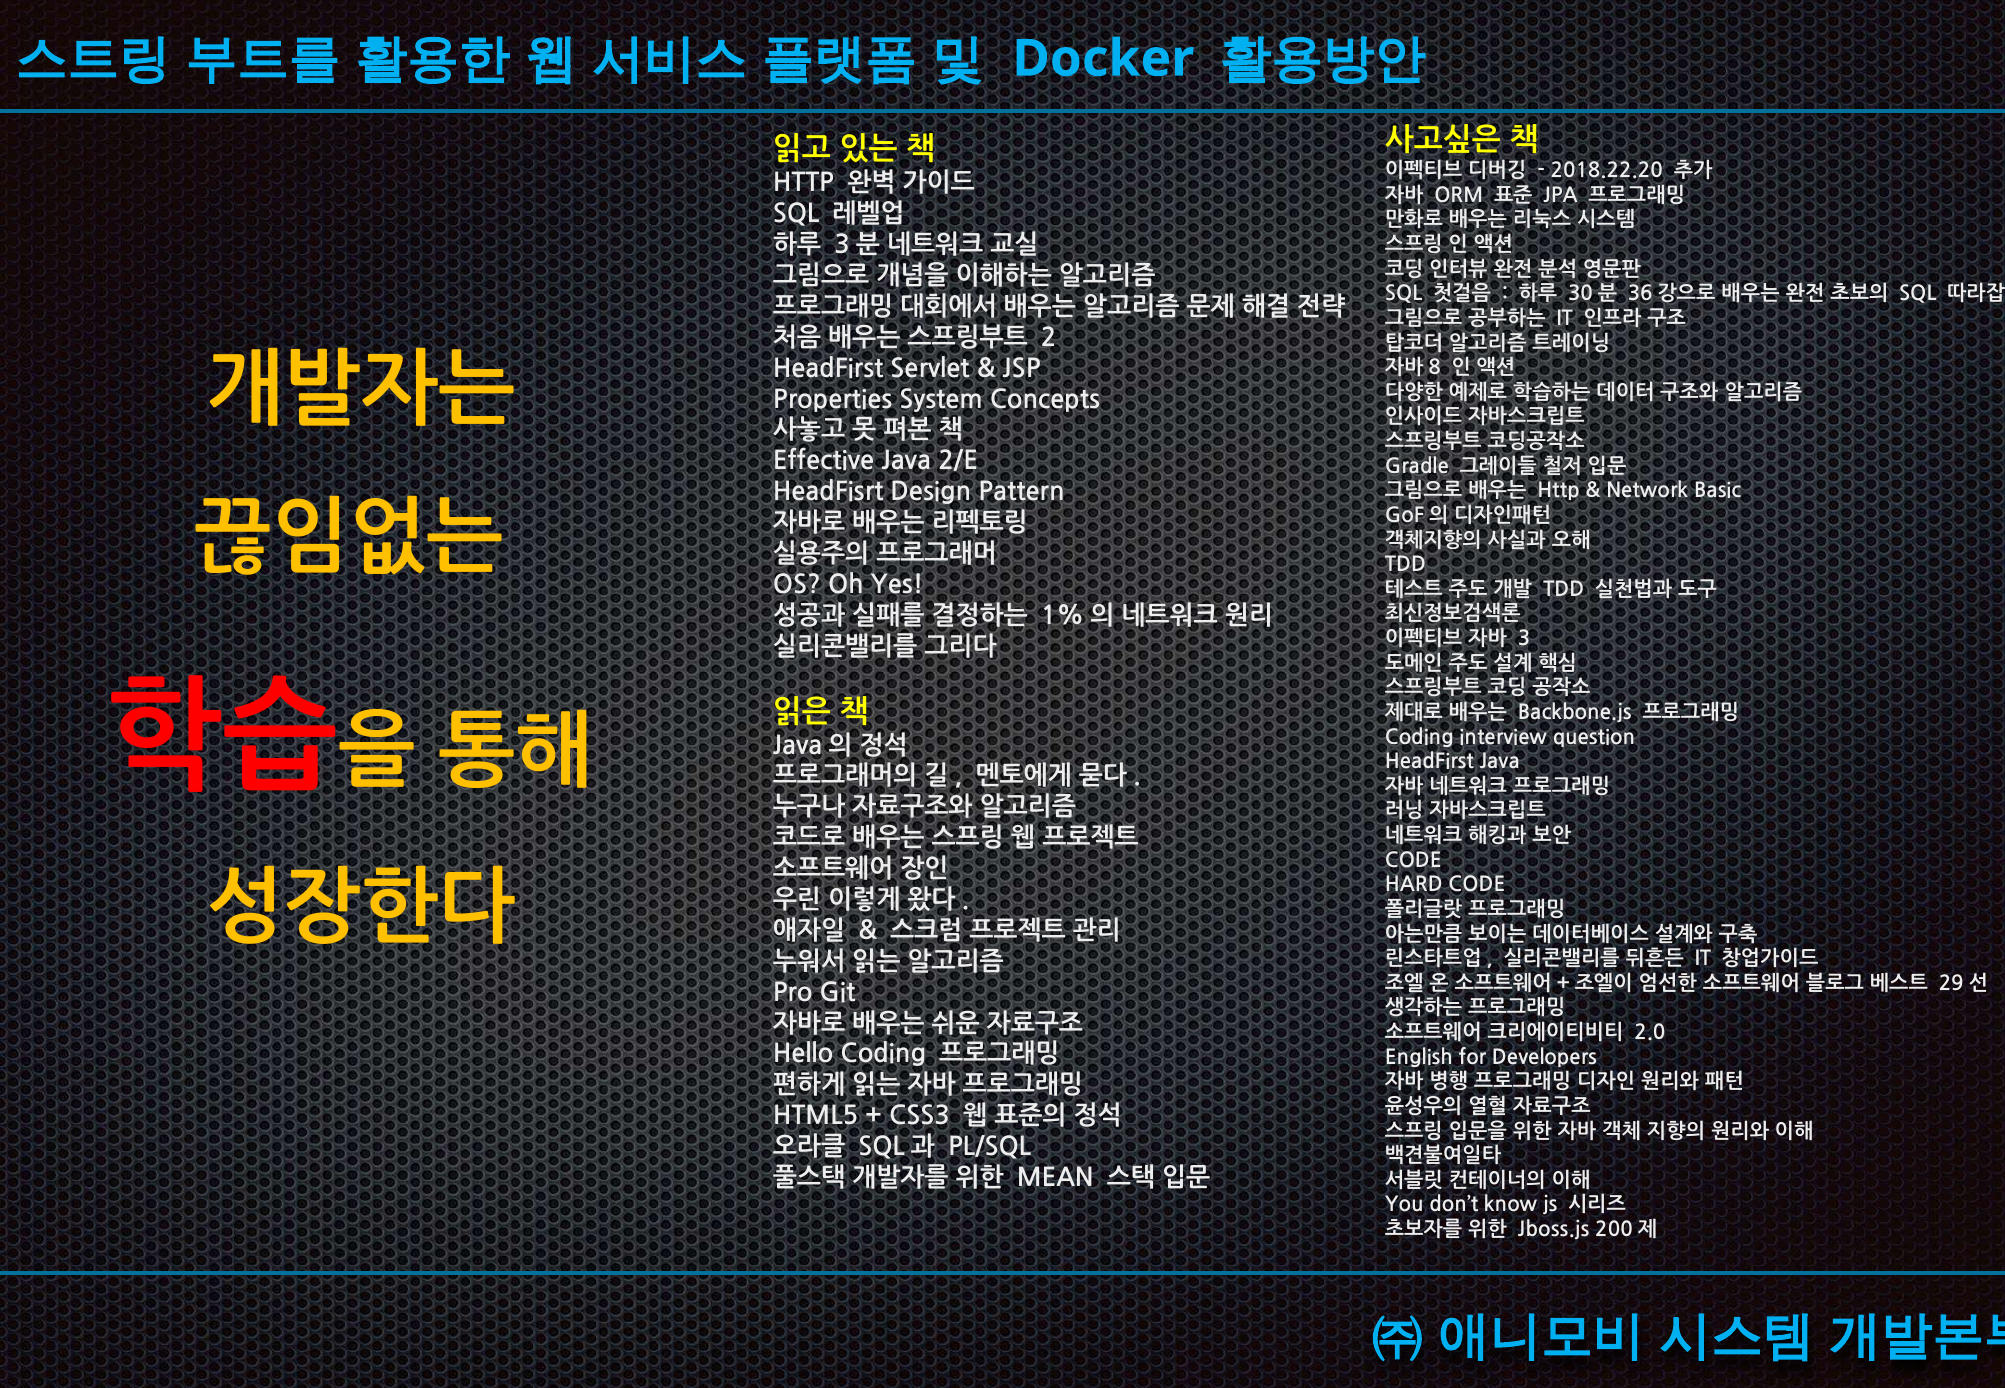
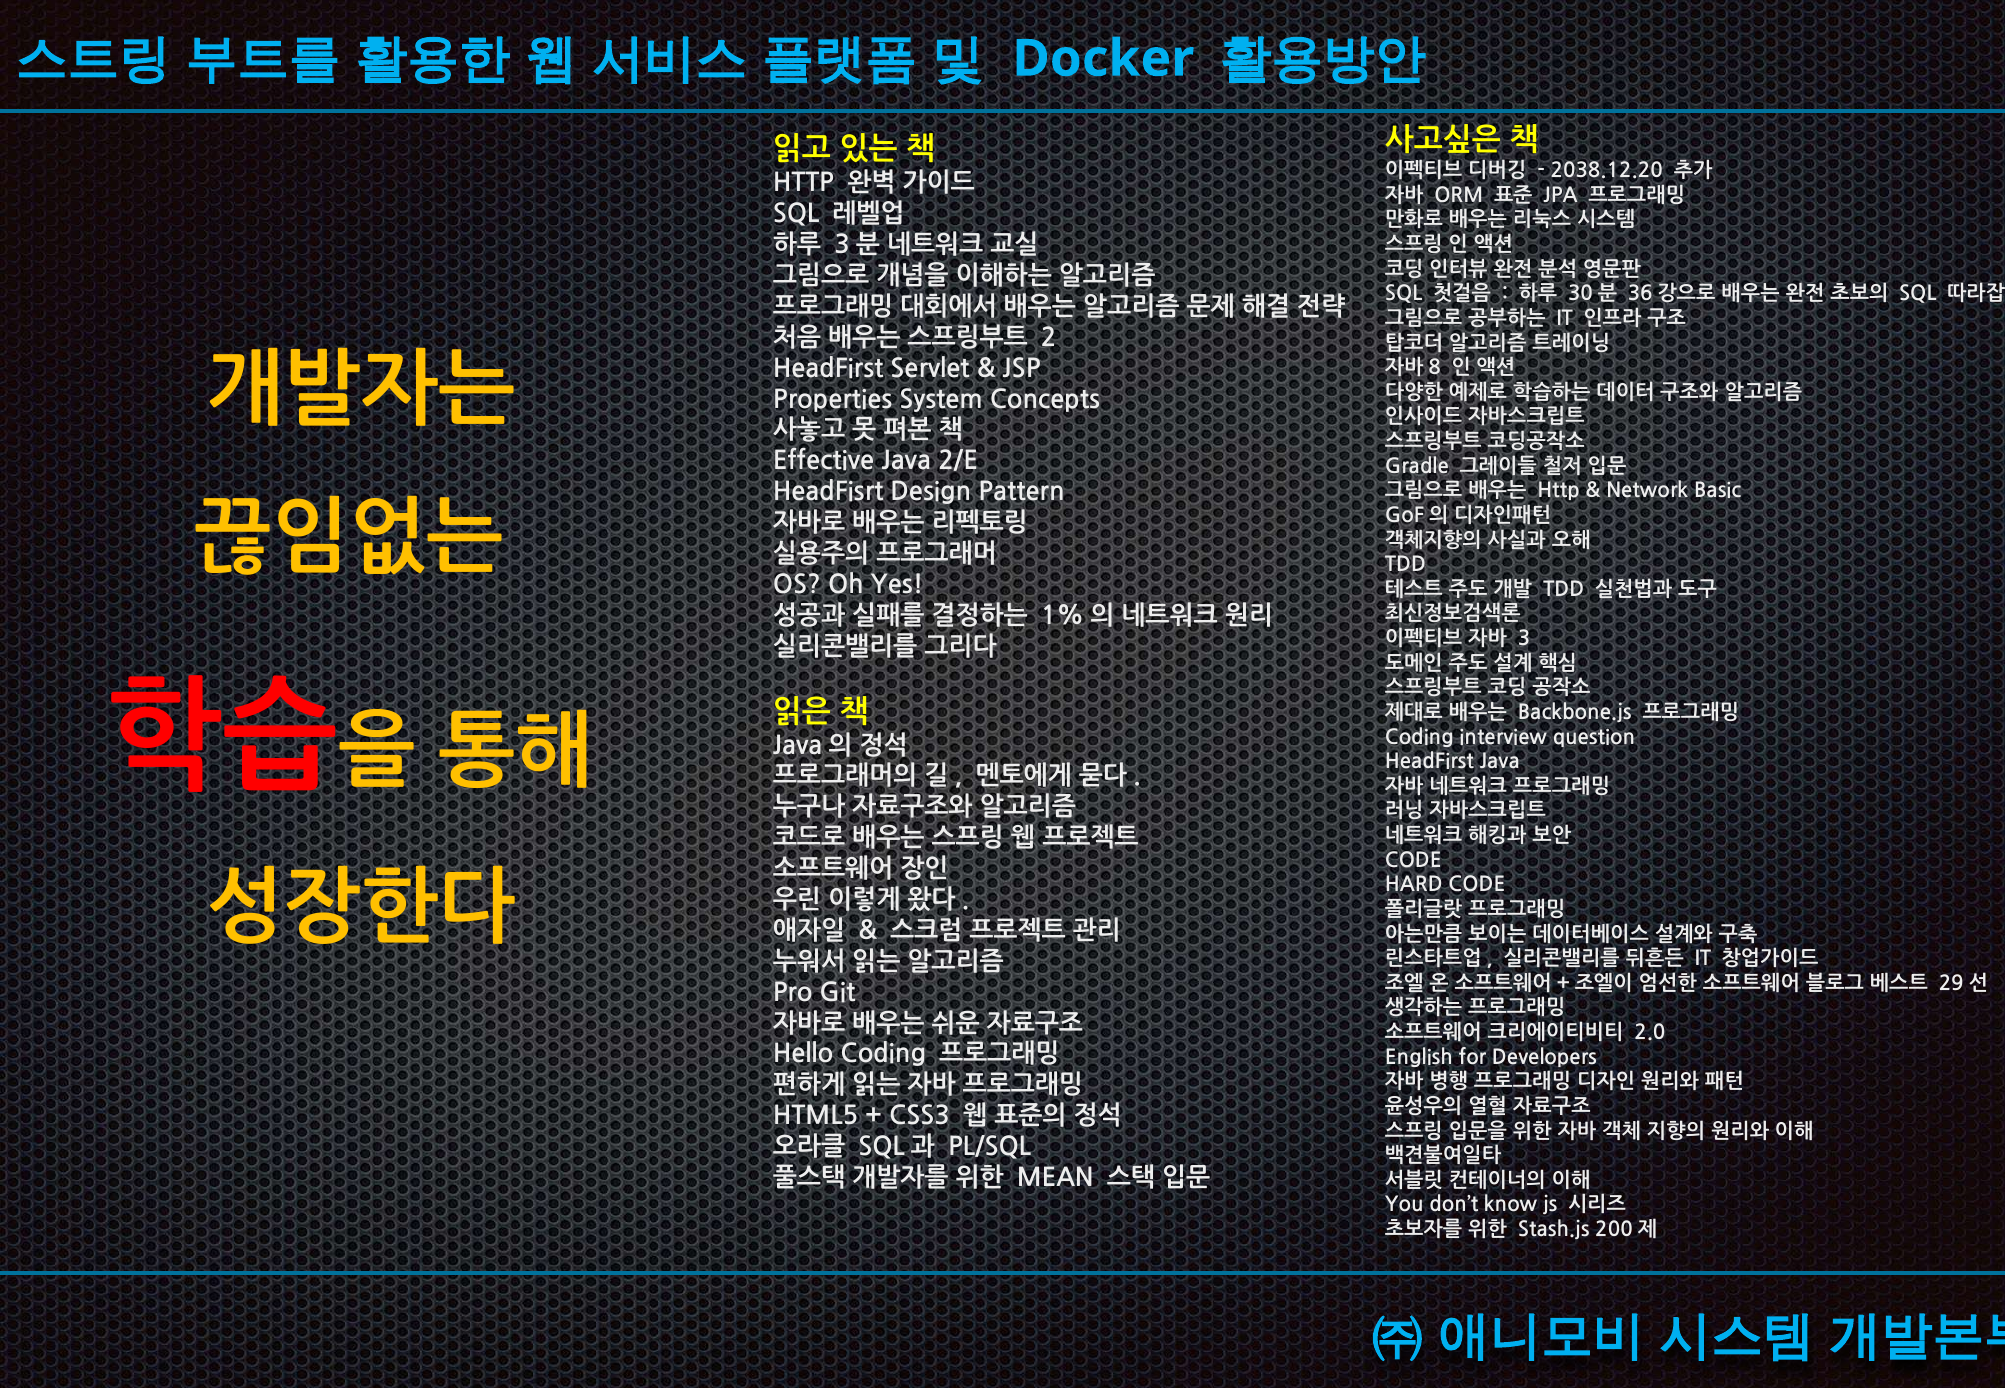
2018.22.20: 2018.22.20 -> 2038.12.20 (1607, 171)
Jboss.js: Jboss.js -> Stash.js (1554, 1230)
